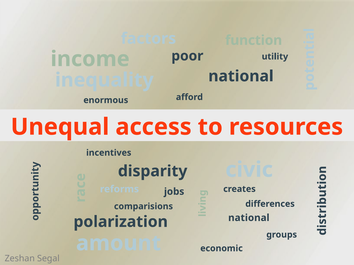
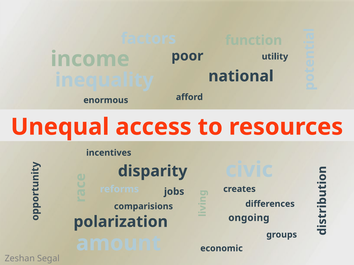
national: national -> ongoing (249, 218)
